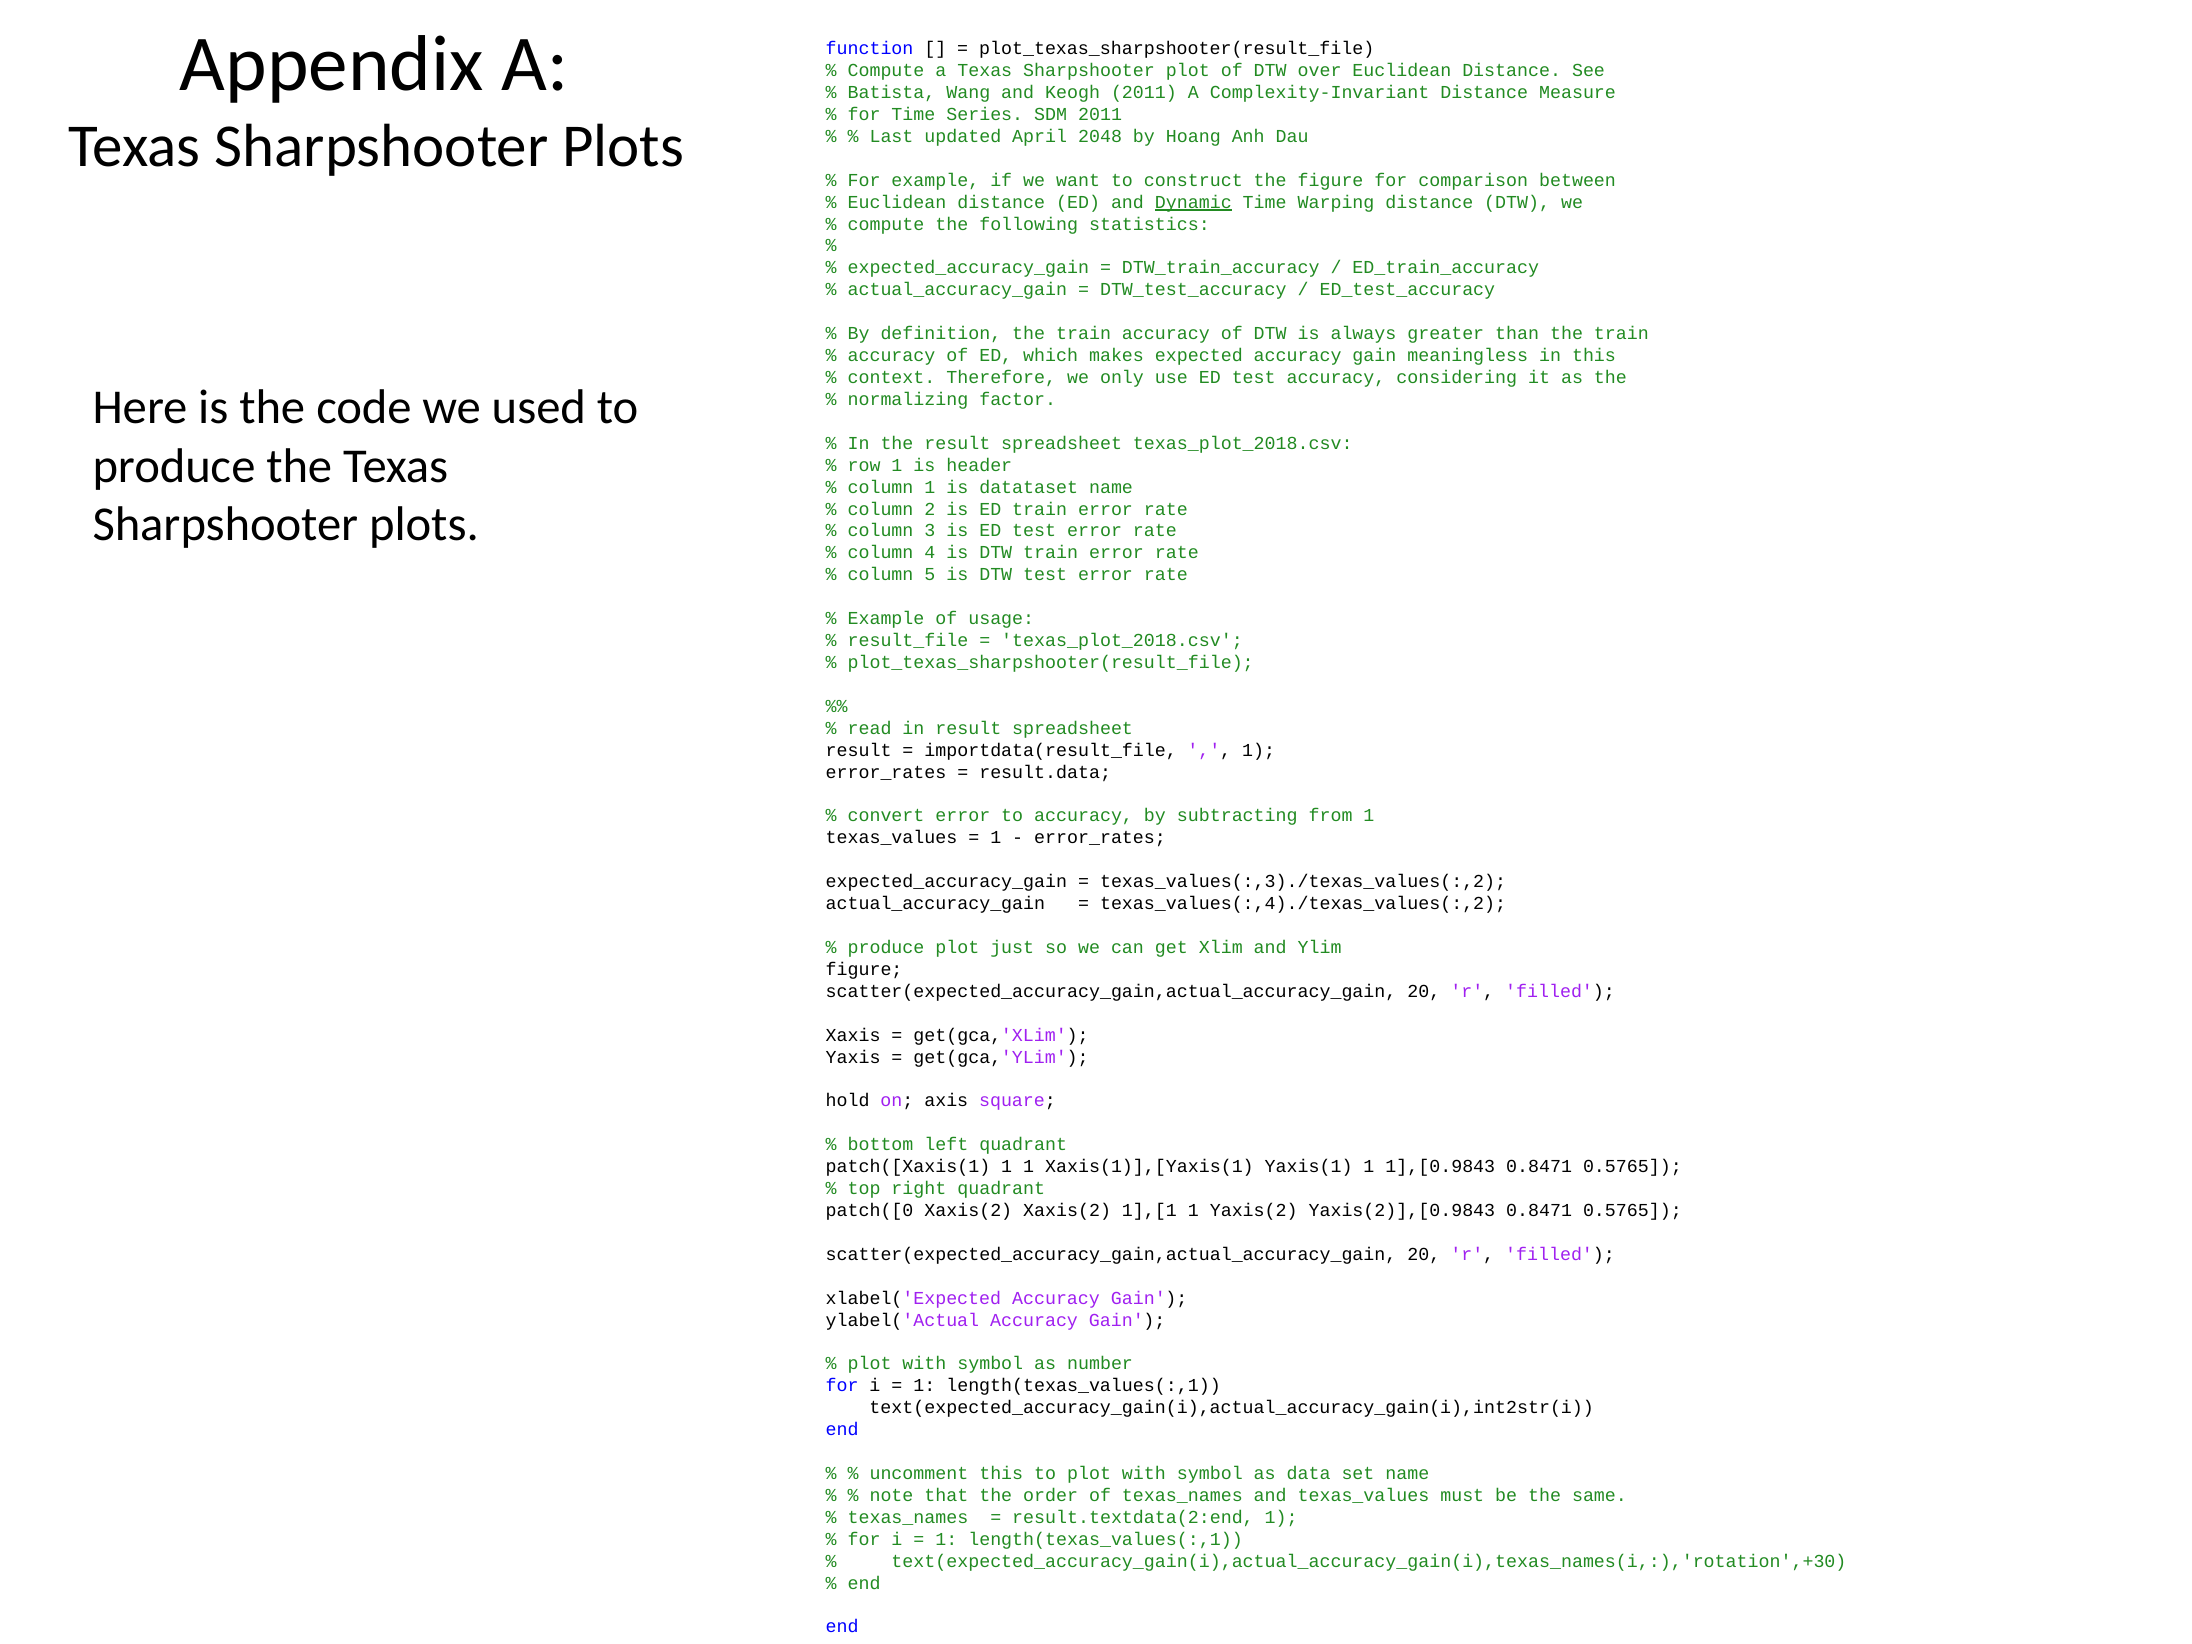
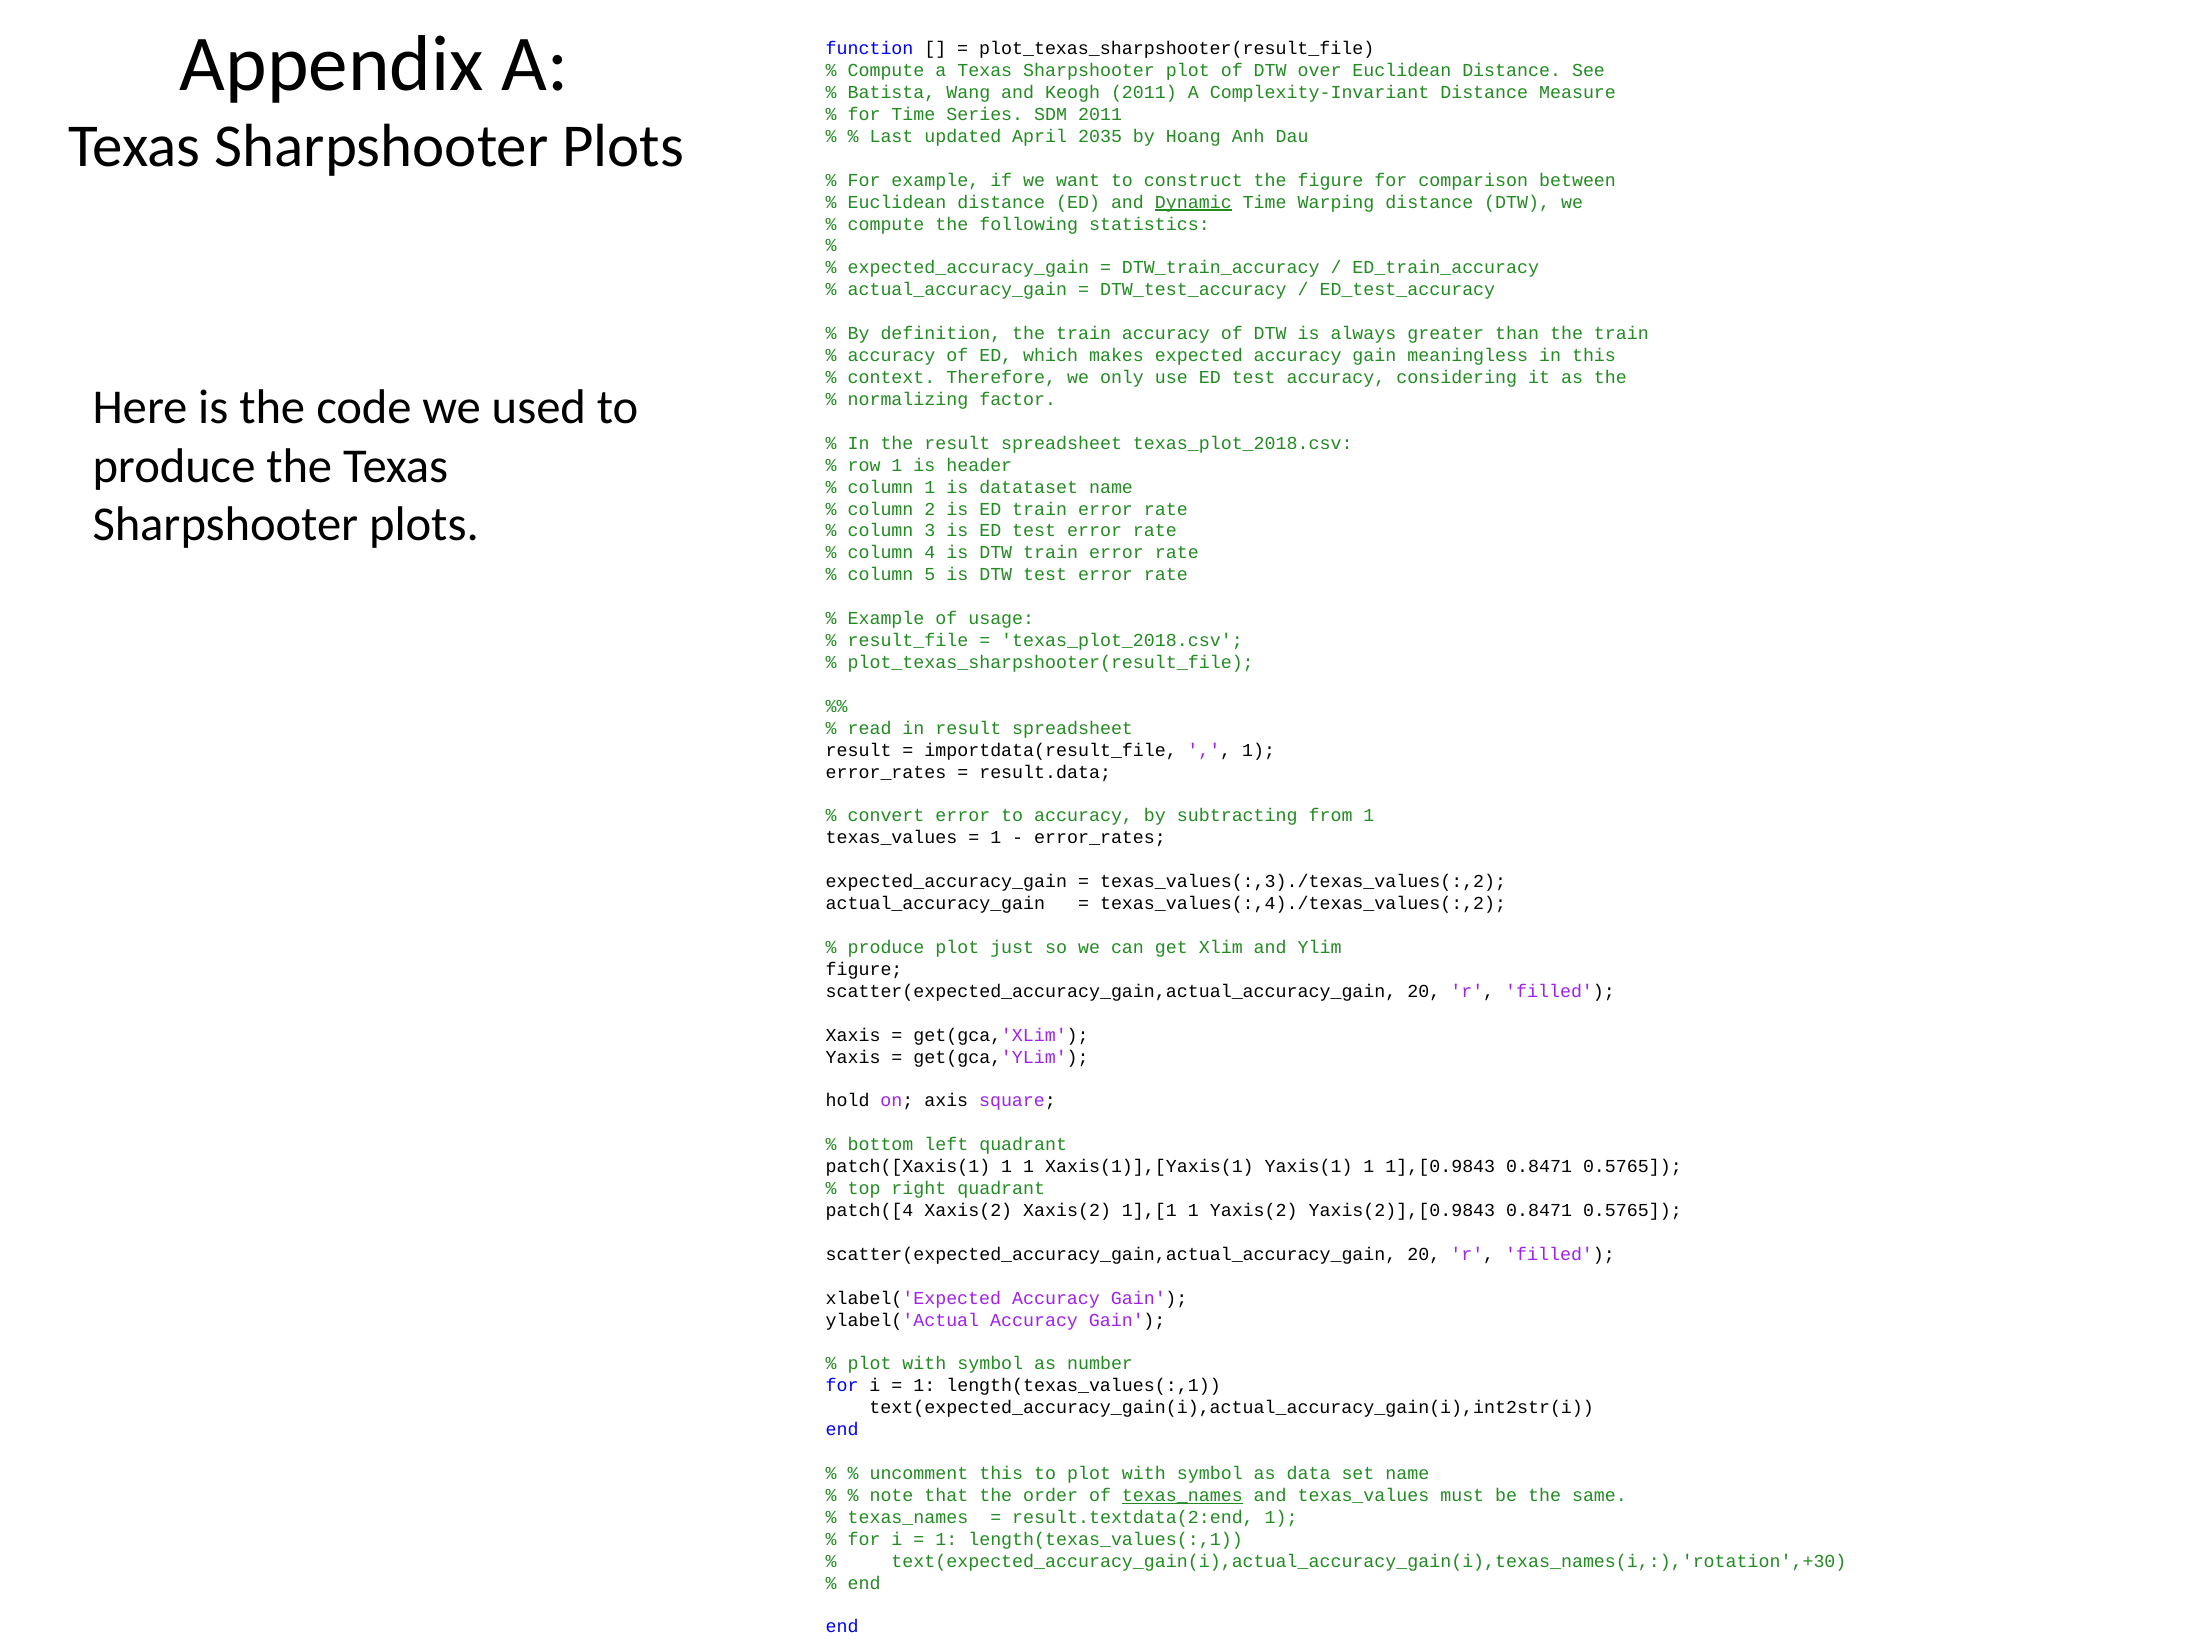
2048: 2048 -> 2035 (1100, 136)
patch([0: patch([0 -> patch([4 (870, 1210)
texas_names underline: none -> present (1182, 1495)
